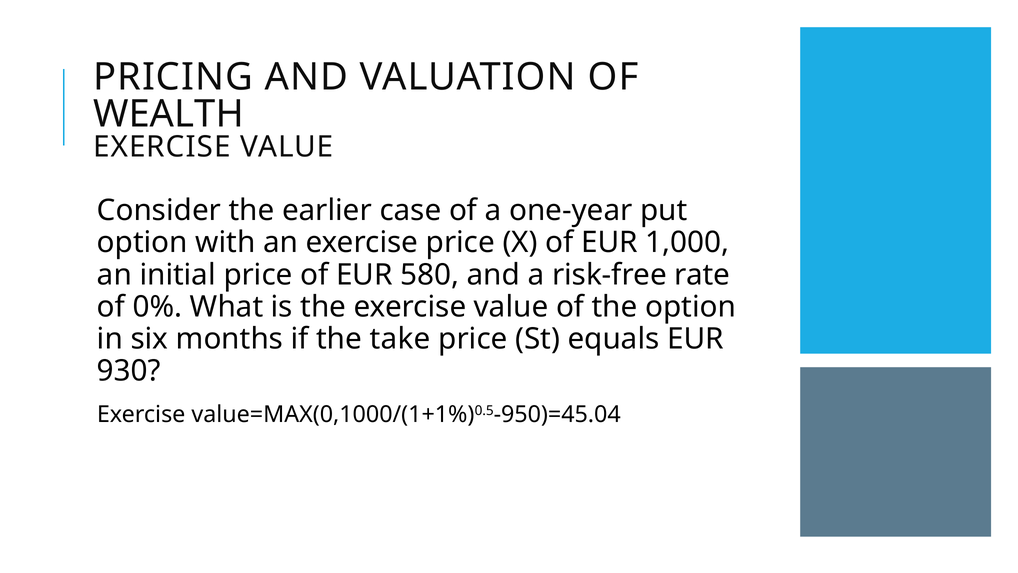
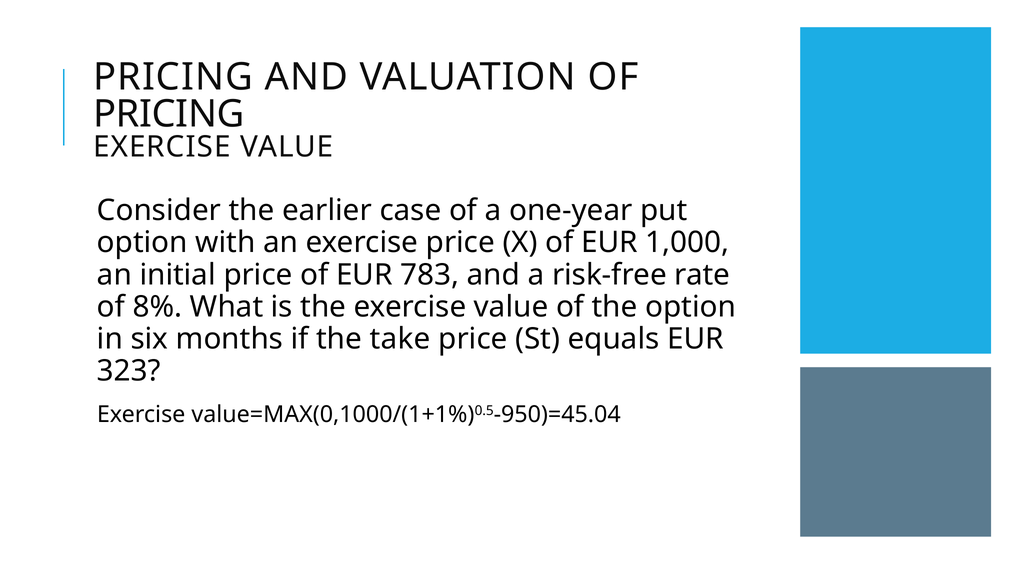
WEALTH: WEALTH -> PRICING (169, 114)
580: 580 -> 783 (430, 275)
0%: 0% -> 8% (157, 307)
930: 930 -> 323 (129, 371)
